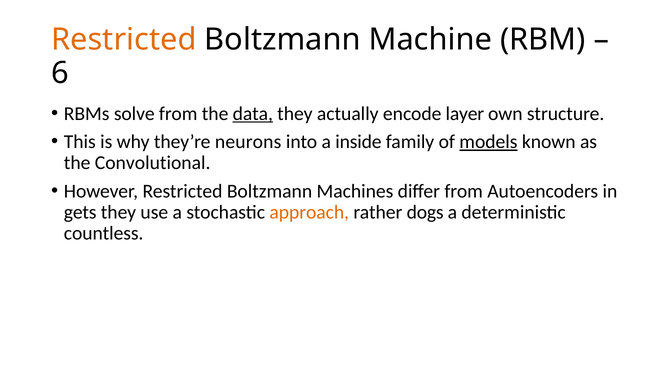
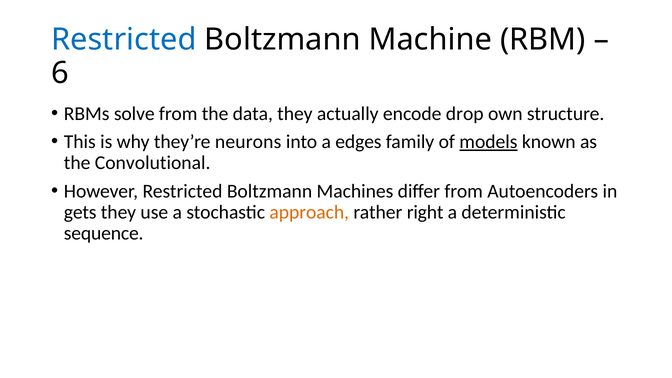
Restricted colour: orange -> blue (124, 40)
data underline: present -> none (253, 114)
layer: layer -> drop (465, 114)
inside: inside -> edges (358, 142)
dogs: dogs -> right (425, 212)
countless: countless -> sequence (104, 233)
